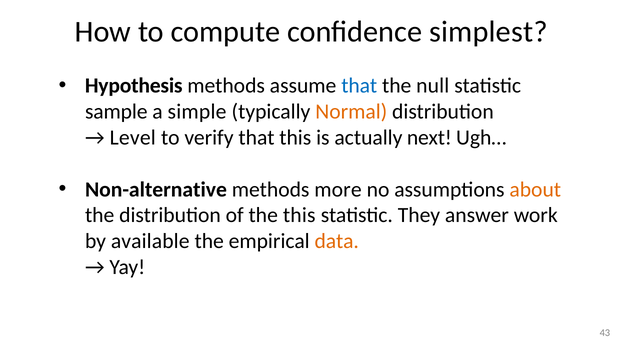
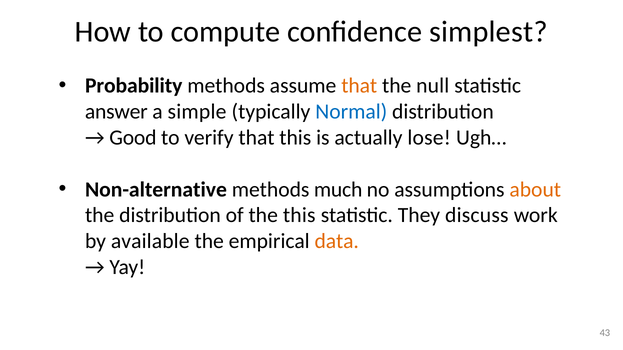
Hypothesis: Hypothesis -> Probability (134, 86)
that colour: blue -> orange (359, 86)
sample: sample -> answer (116, 112)
Normal colour: orange -> blue (351, 112)
Level: Level -> Good (133, 138)
next: next -> lose (429, 138)
more: more -> much (338, 190)
answer: answer -> discuss (477, 216)
